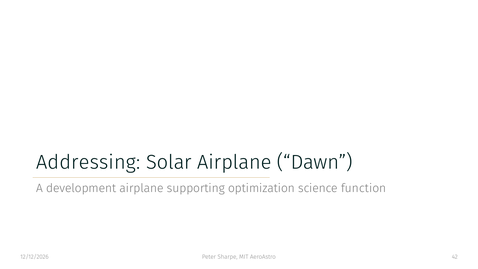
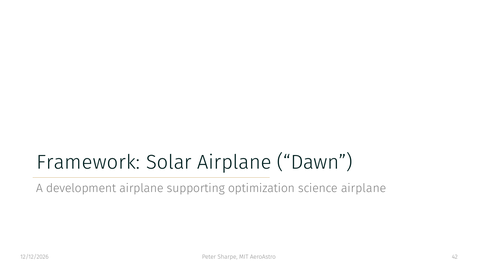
Addressing: Addressing -> Framework (88, 162)
science function: function -> airplane (364, 188)
